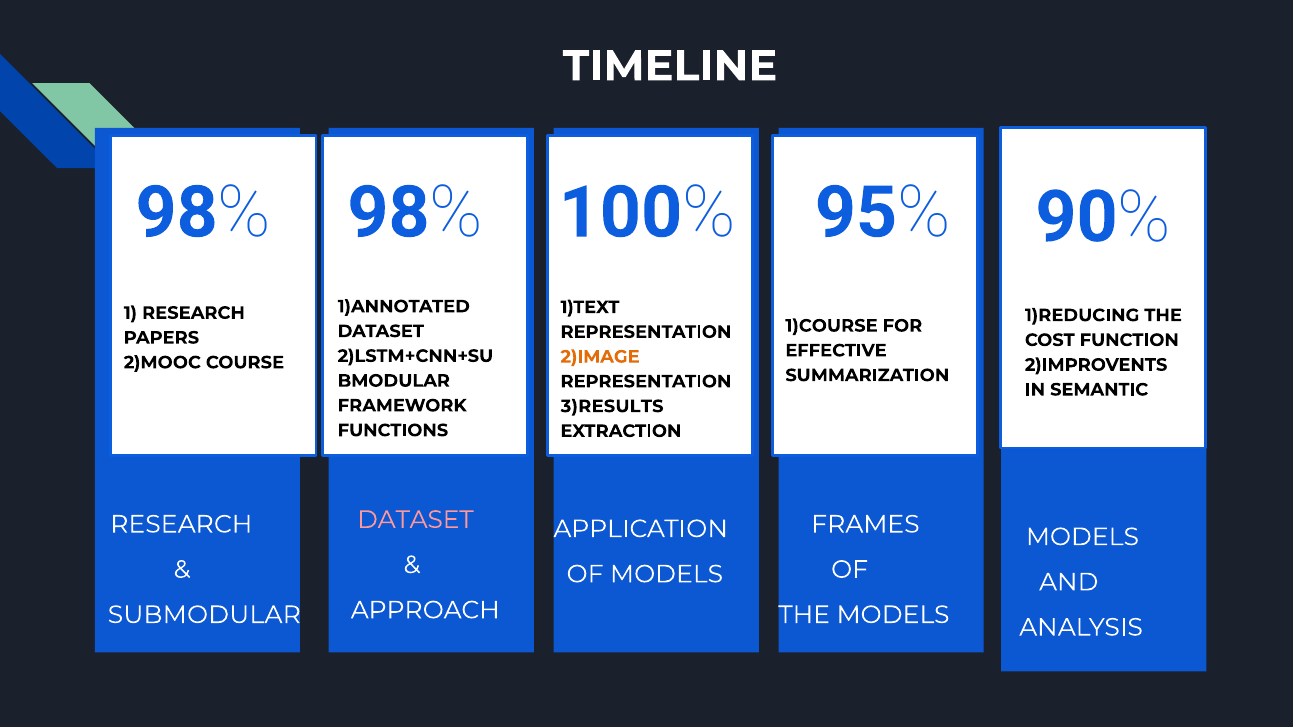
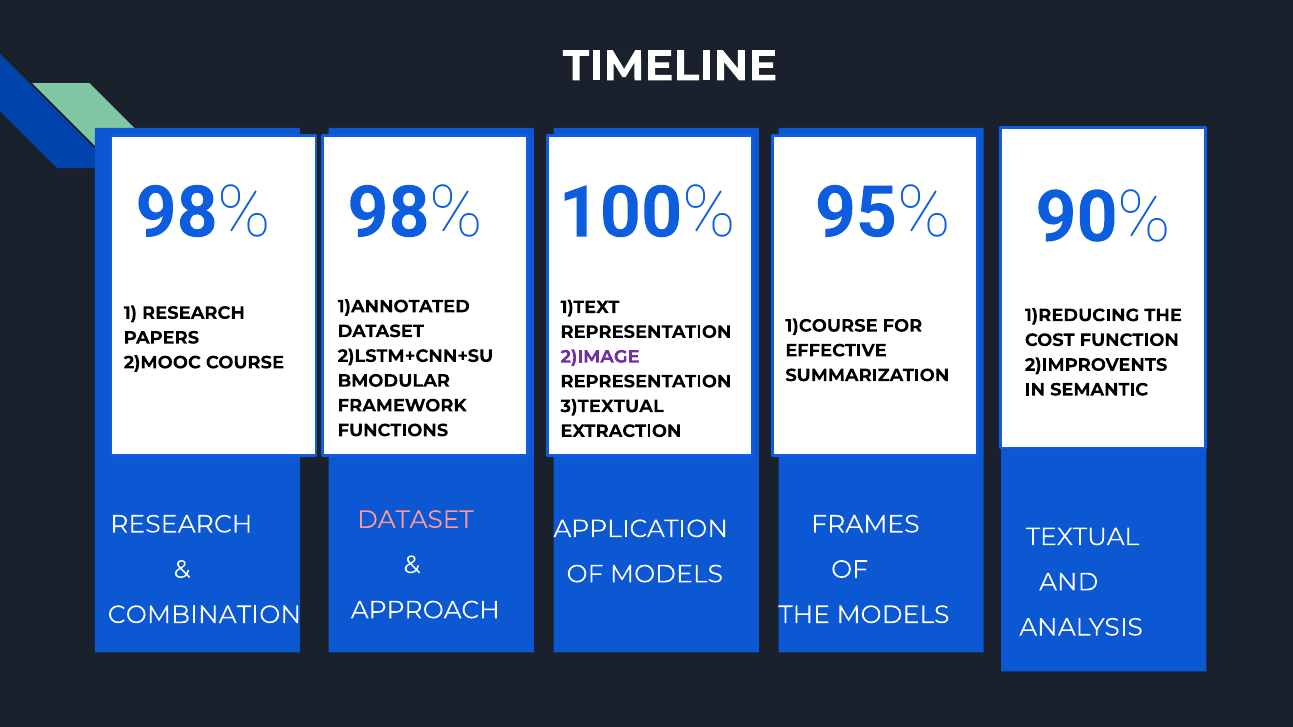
2)IMAGE colour: orange -> purple (600, 357)
3)RESULTS: 3)RESULTS -> 3)TEXTUAL (612, 406)
MODELS: MODELS -> TEXTUAL (1083, 537)
SUBMODULAR: SUBMODULAR -> COMBINATION (204, 615)
